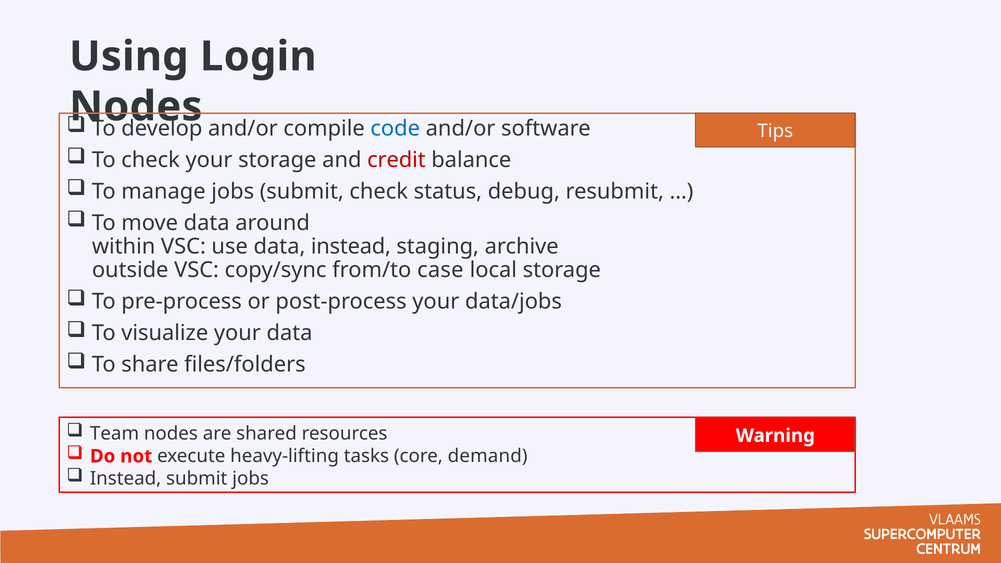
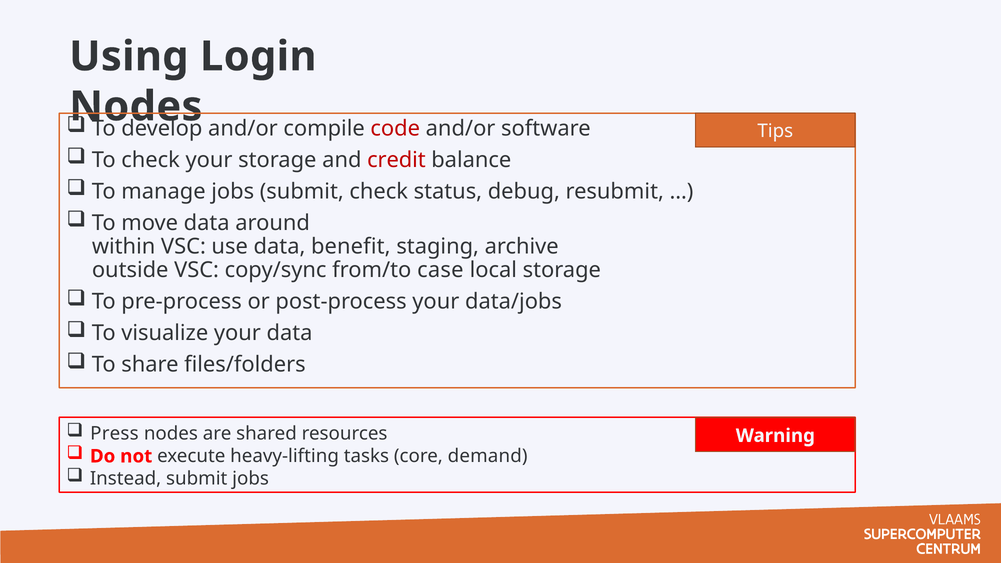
code colour: blue -> red (395, 128)
data instead: instead -> benefit (351, 247)
Team: Team -> Press (114, 434)
